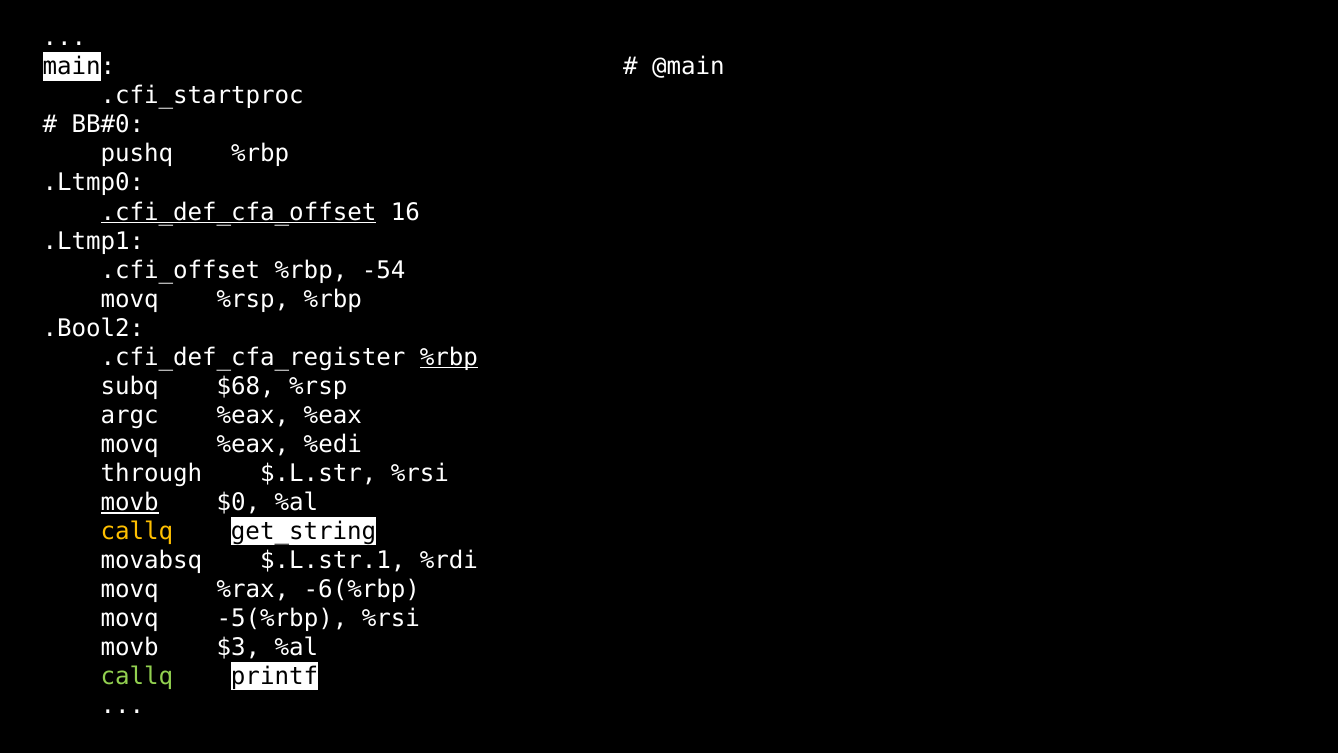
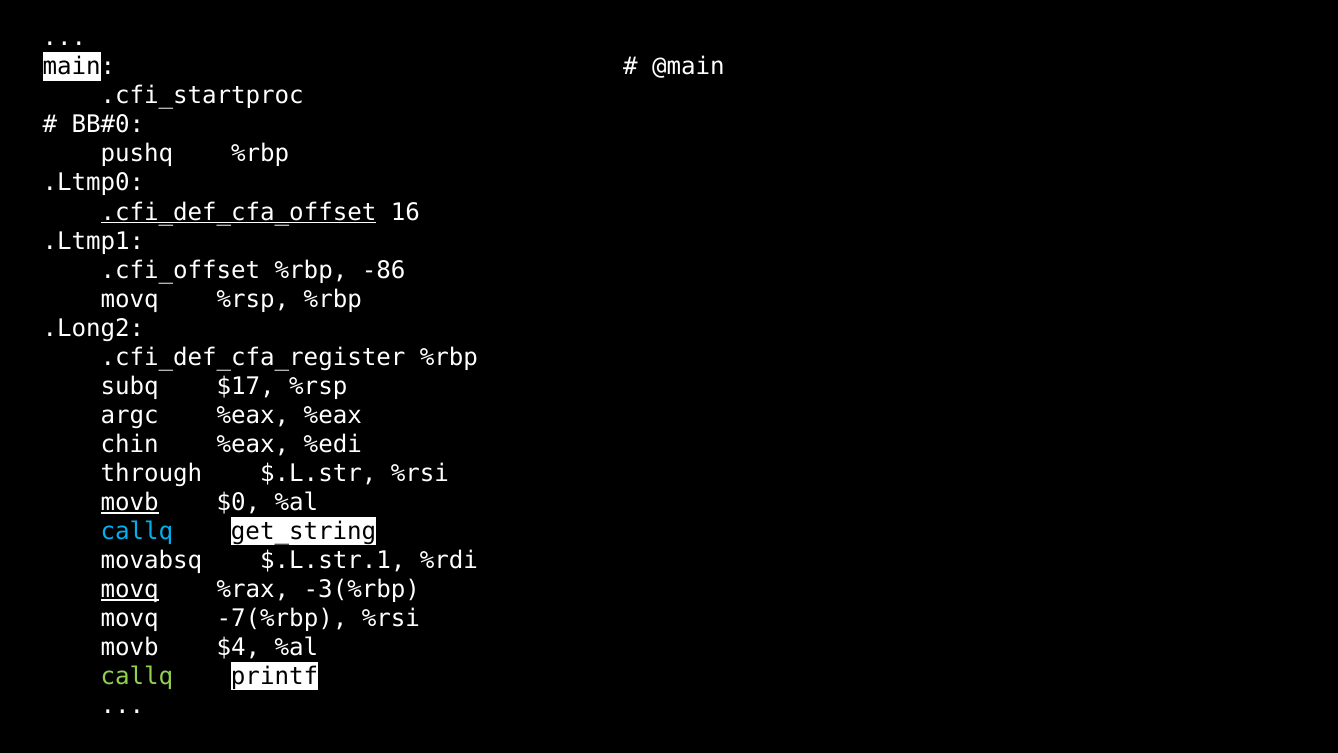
-54: -54 -> -86 (384, 270)
.Bool2: .Bool2 -> .Long2 (93, 328)
%rbp underline: present -> none (449, 357)
$68: $68 -> $17 (246, 386)
movq: movq -> chin (130, 444)
callq colour: yellow -> light blue (137, 531)
movq underline: none -> present (130, 589)
-6(%rbp: -6(%rbp -> -3(%rbp (362, 589)
-5(%rbp: -5(%rbp -> -7(%rbp (282, 618)
$3: $3 -> $4 (238, 647)
